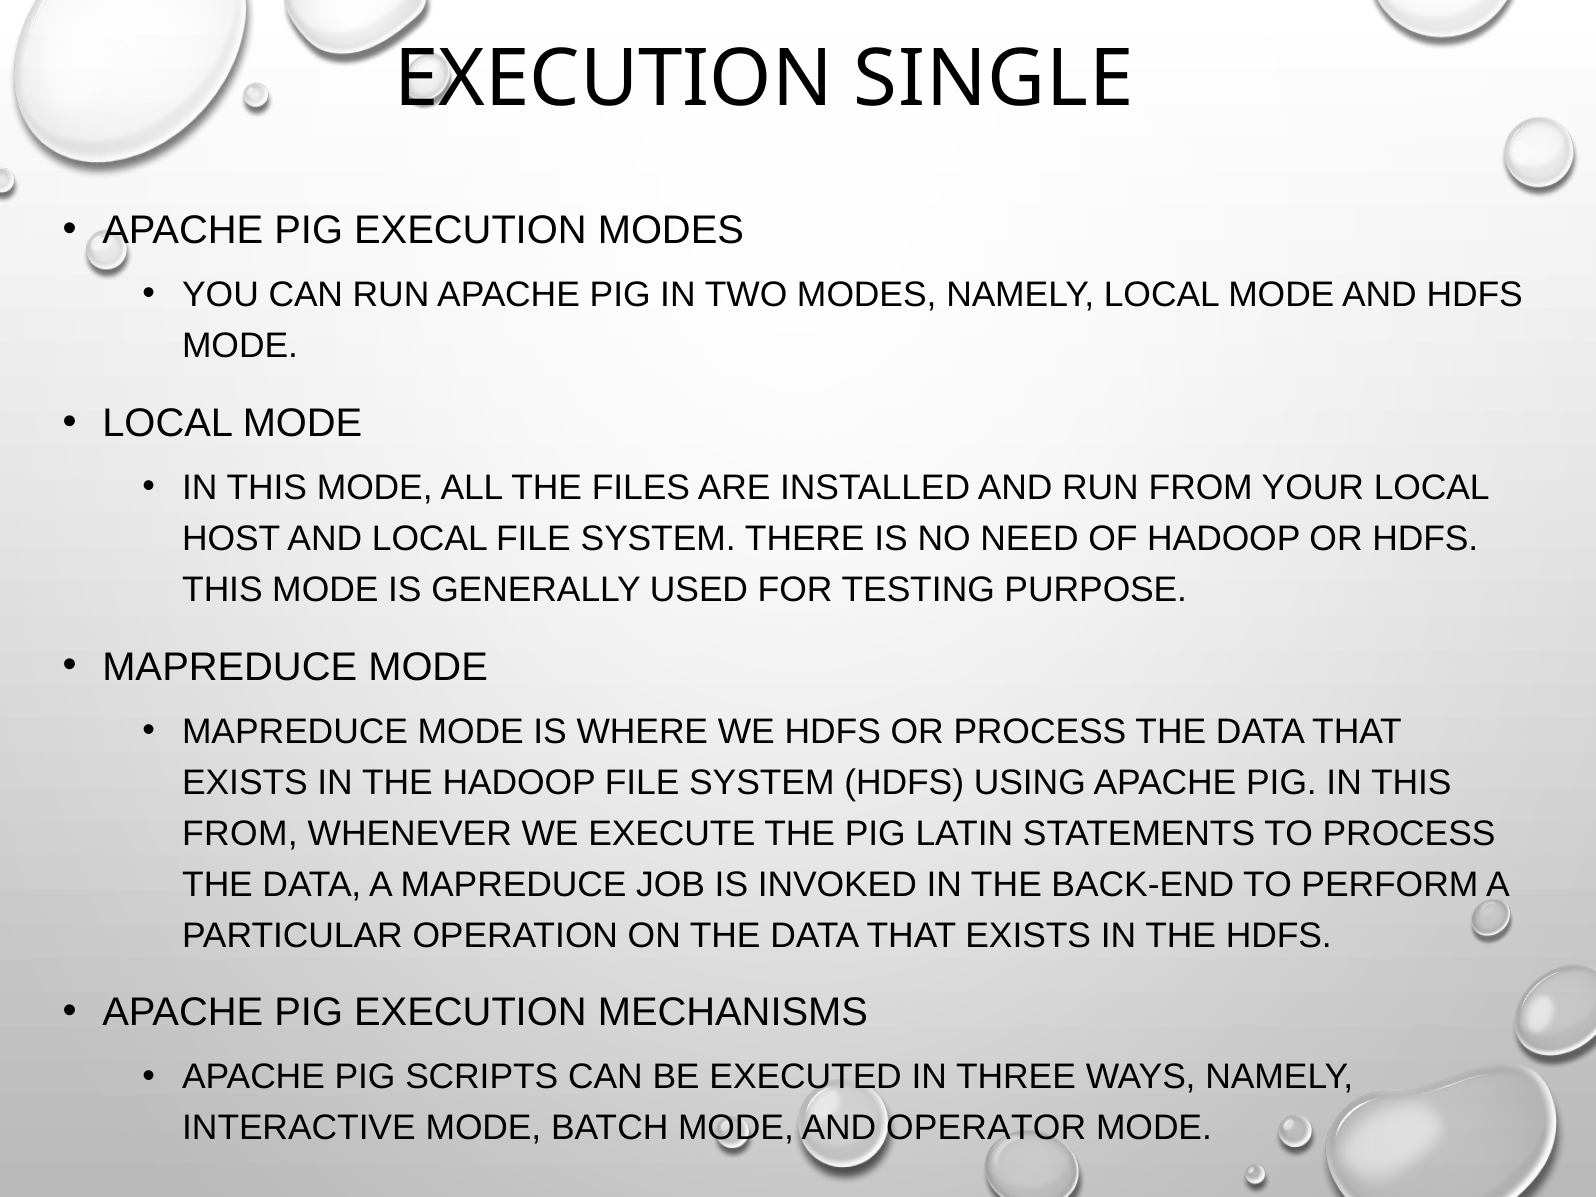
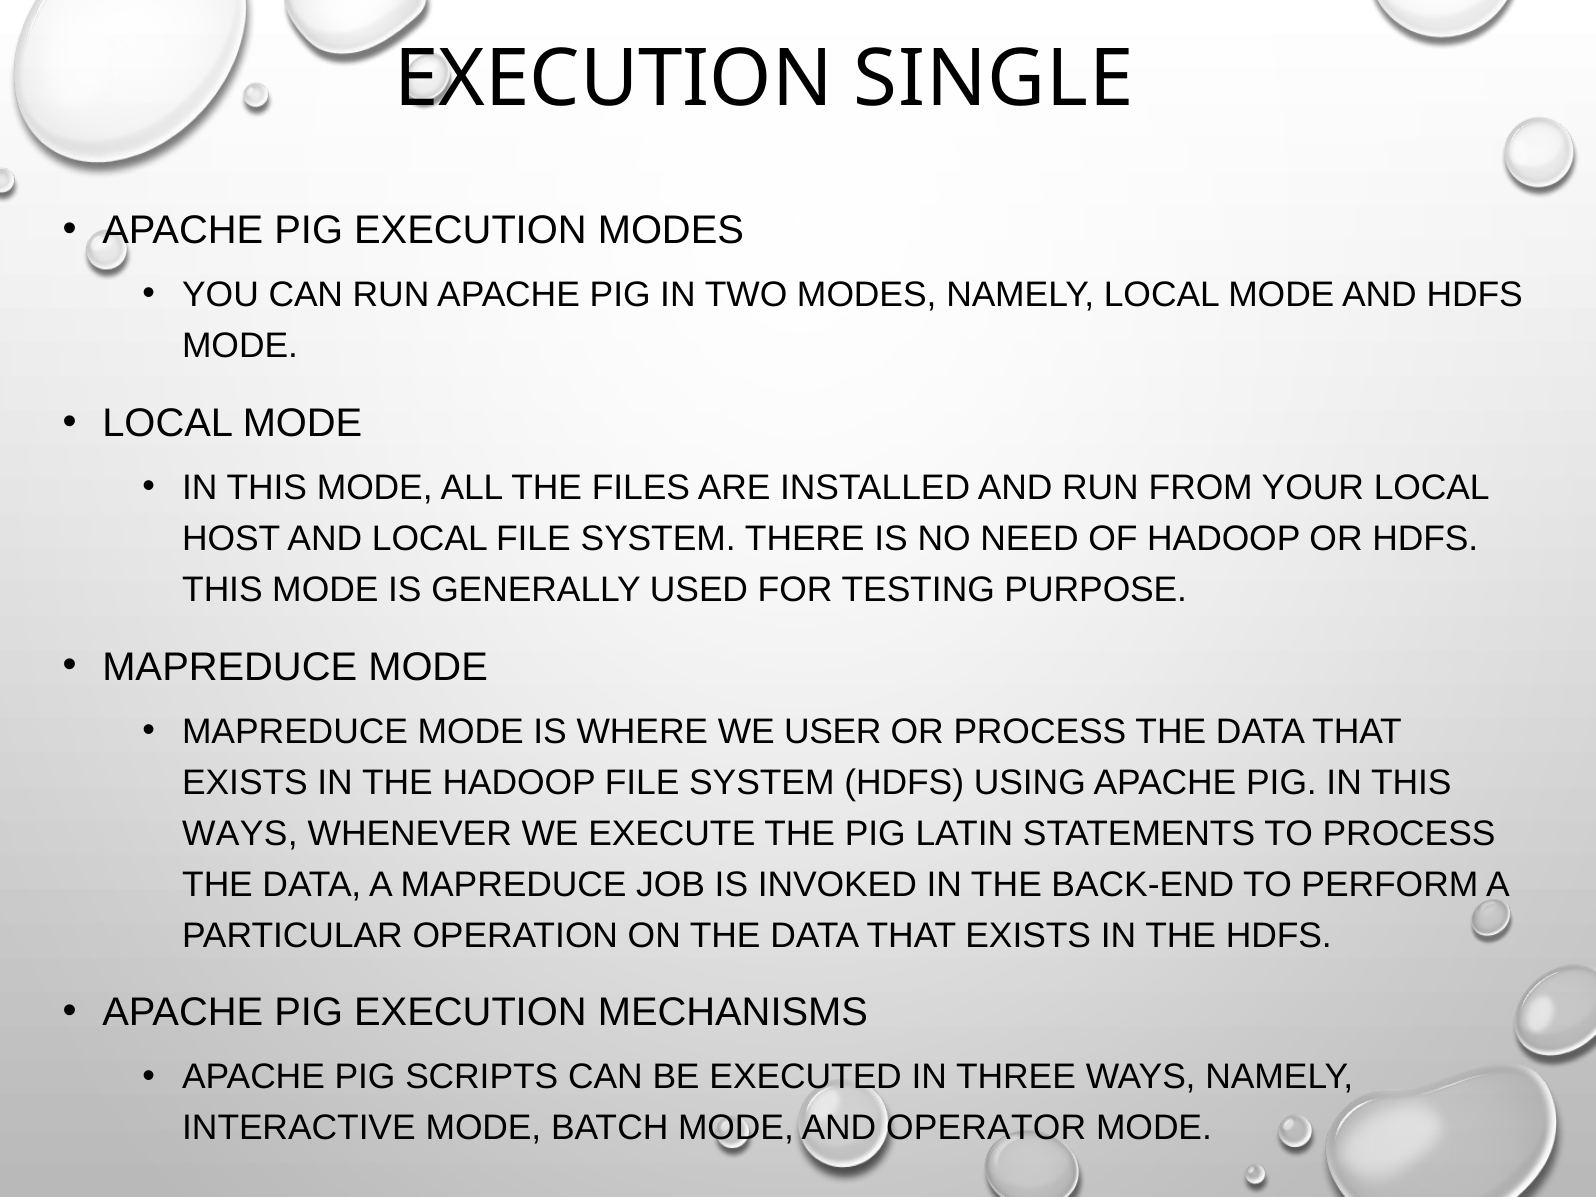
WE HDFS: HDFS -> USER (833, 731)
FROM: FROM -> WAYS (240, 833)
